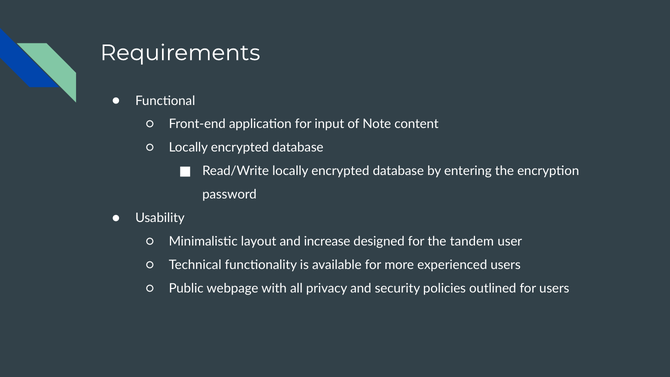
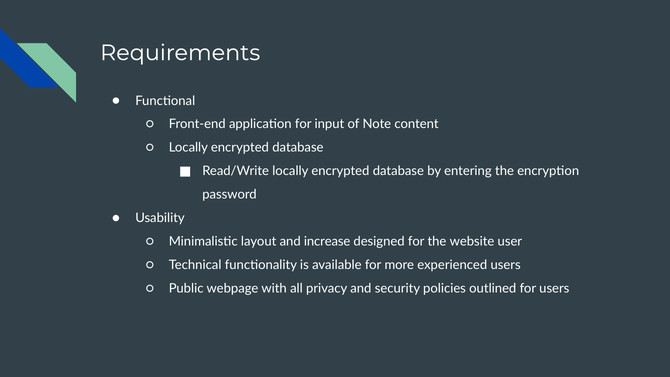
tandem: tandem -> website (472, 241)
